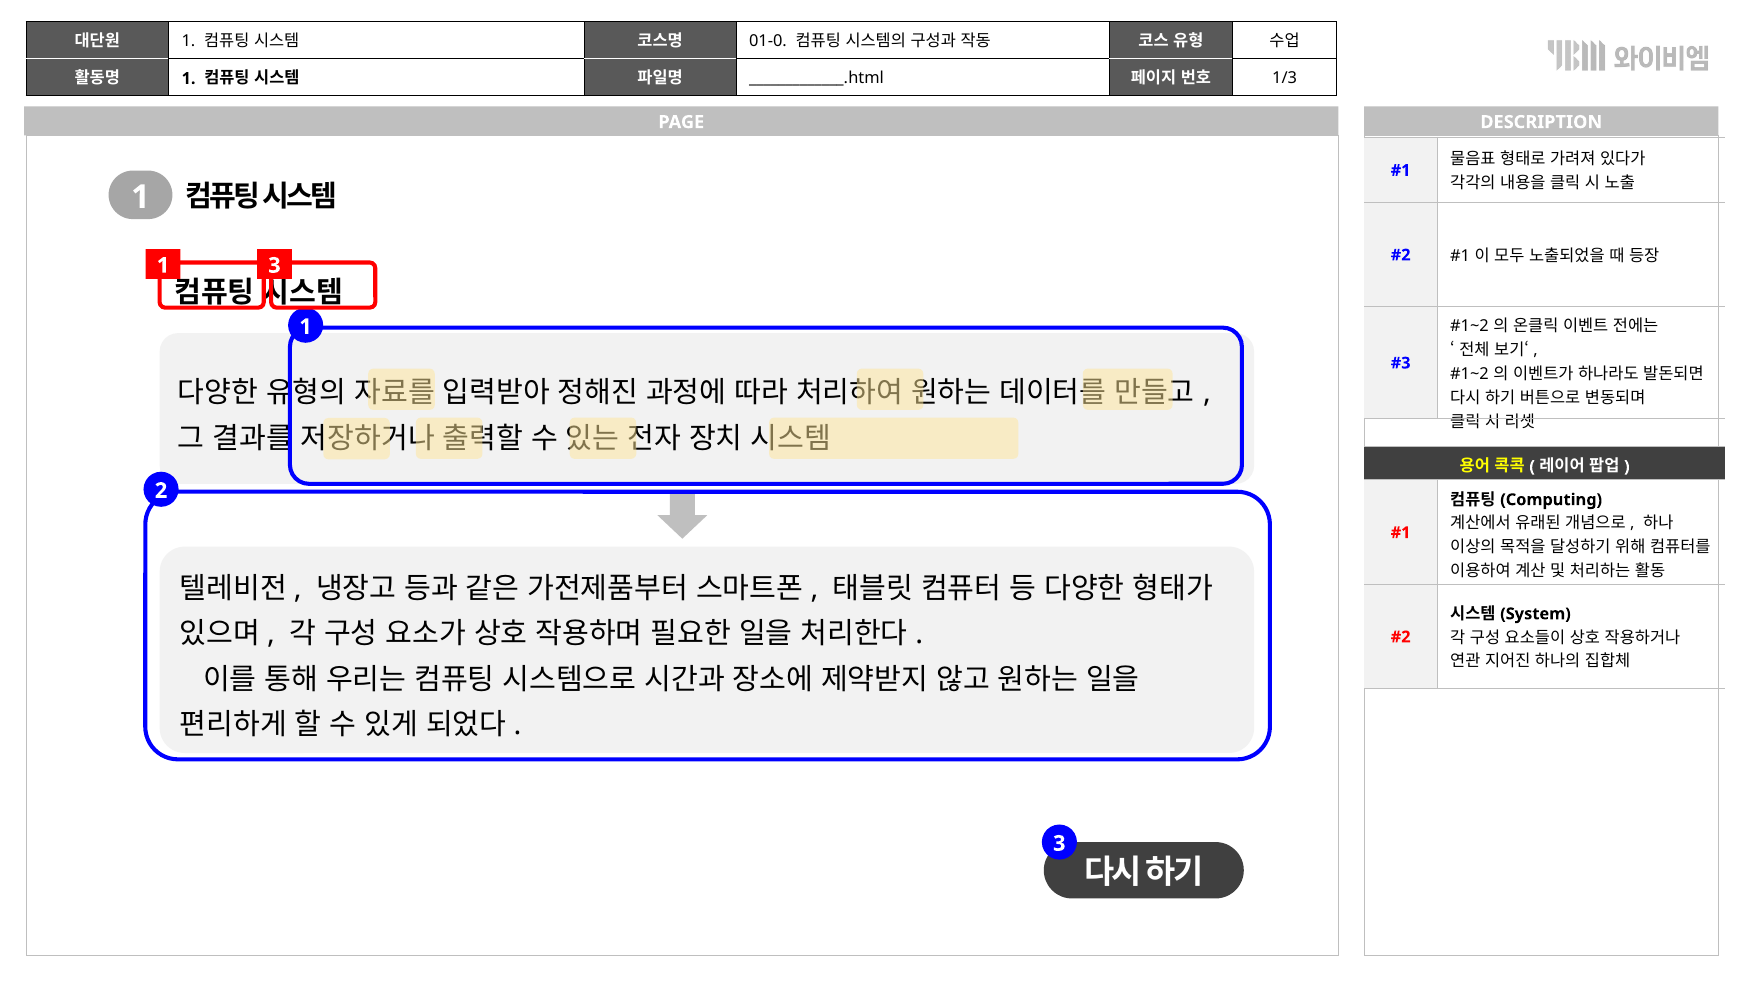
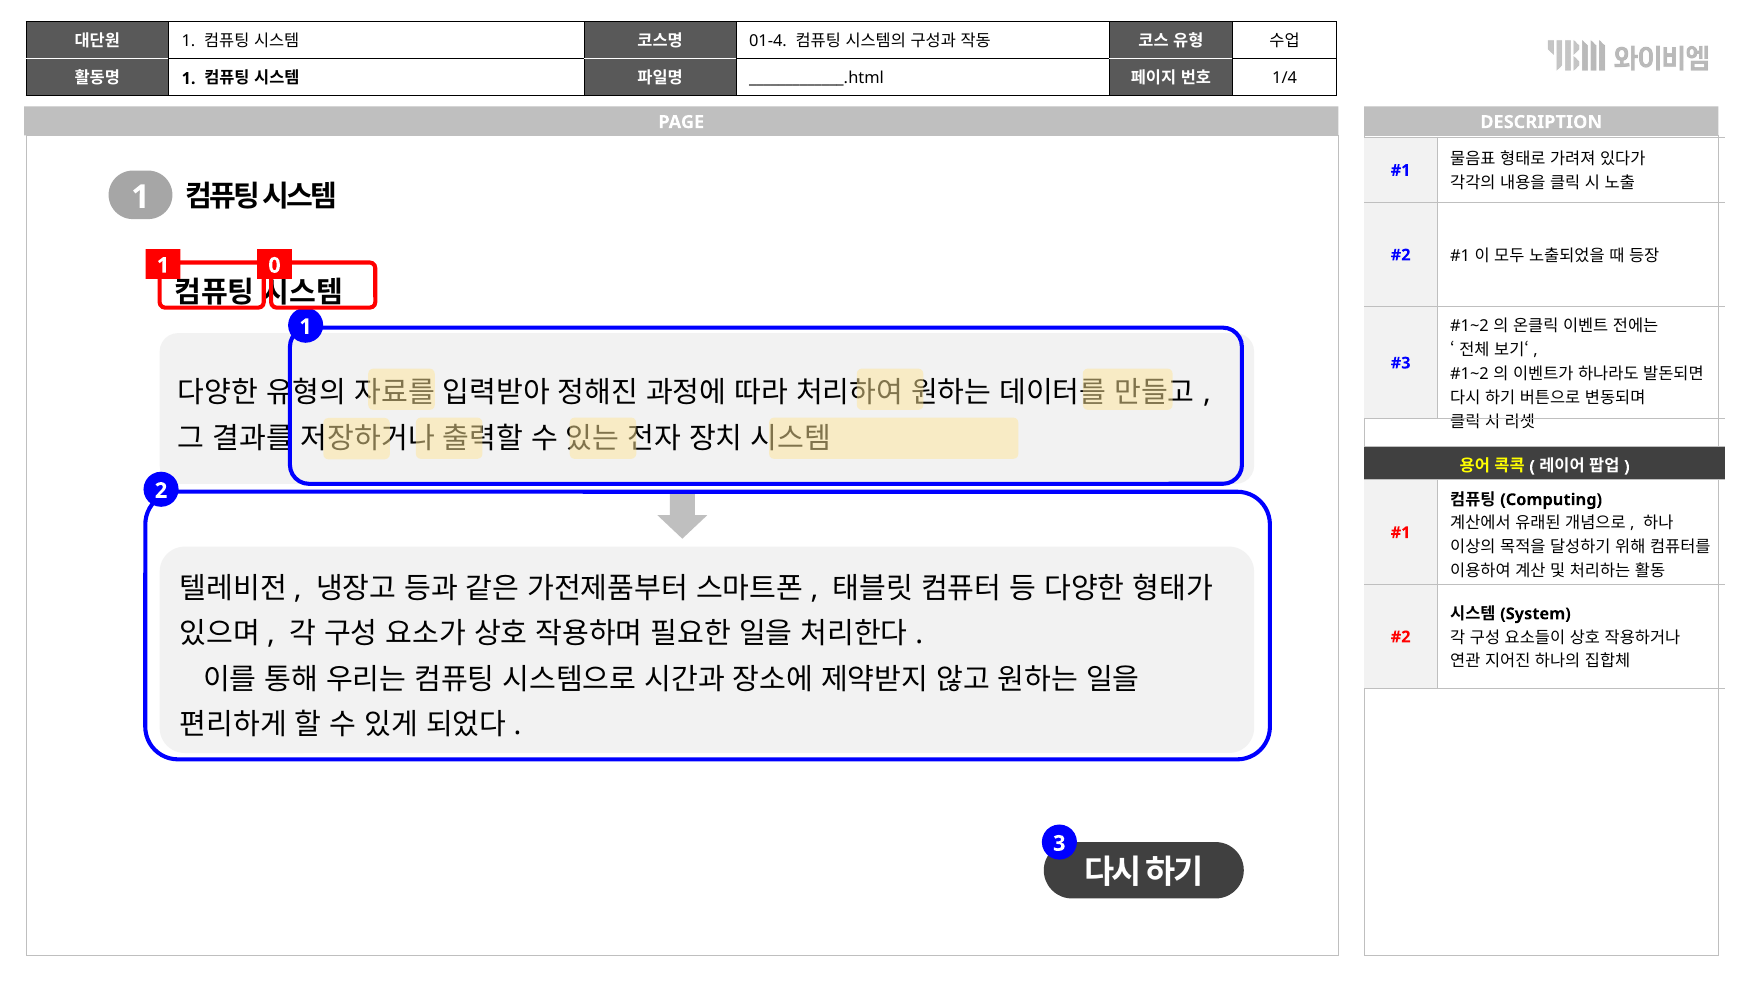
01-0: 01-0 -> 01-4 (768, 42)
1/3: 1/3 -> 1/4 (1285, 78)
1 3: 3 -> 0 (274, 266)
